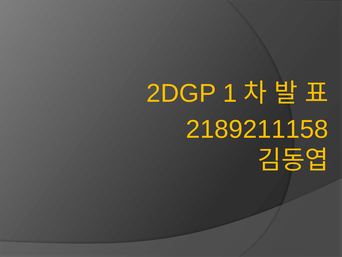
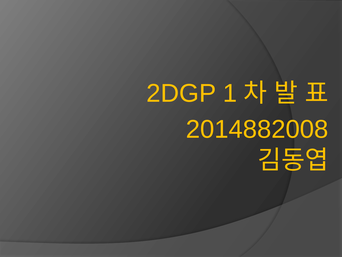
2189211158: 2189211158 -> 2014882008 (257, 129)
